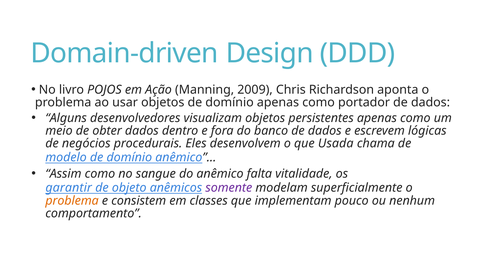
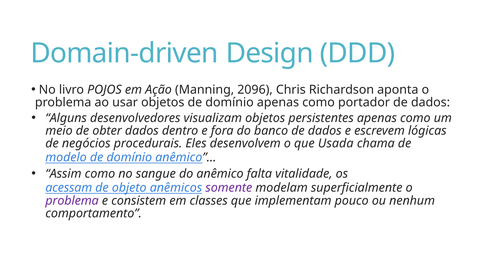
2009: 2009 -> 2096 (255, 90)
garantir: garantir -> acessam (69, 188)
problema colour: orange -> purple (72, 201)
